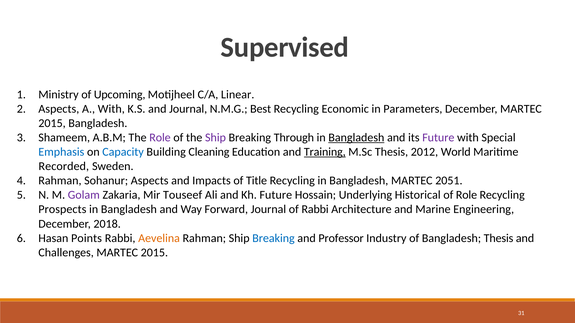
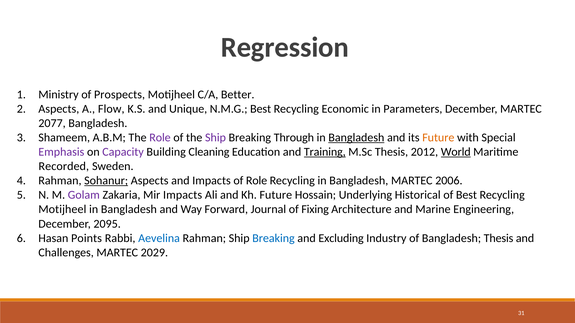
Supervised: Supervised -> Regression (285, 47)
Upcoming: Upcoming -> Prospects (120, 95)
Linear: Linear -> Better (238, 95)
A With: With -> Flow (111, 109)
and Journal: Journal -> Unique (188, 109)
2015: 2015 -> 2077 (52, 123)
Future colour: purple -> orange (438, 138)
Emphasis colour: blue -> purple (61, 152)
Capacity colour: blue -> purple (123, 152)
World underline: none -> present (456, 152)
Sohanur underline: none -> present (106, 181)
of Title: Title -> Role (257, 181)
2051: 2051 -> 2006 (449, 181)
Mir Touseef: Touseef -> Impacts (183, 195)
of Role: Role -> Best (466, 195)
Prospects: Prospects -> Motijheel (62, 210)
of Rabbi: Rabbi -> Fixing (315, 210)
2018: 2018 -> 2095 (107, 224)
Aevelina colour: orange -> blue (159, 238)
Professor: Professor -> Excluding (341, 238)
Challenges MARTEC 2015: 2015 -> 2029 (154, 253)
